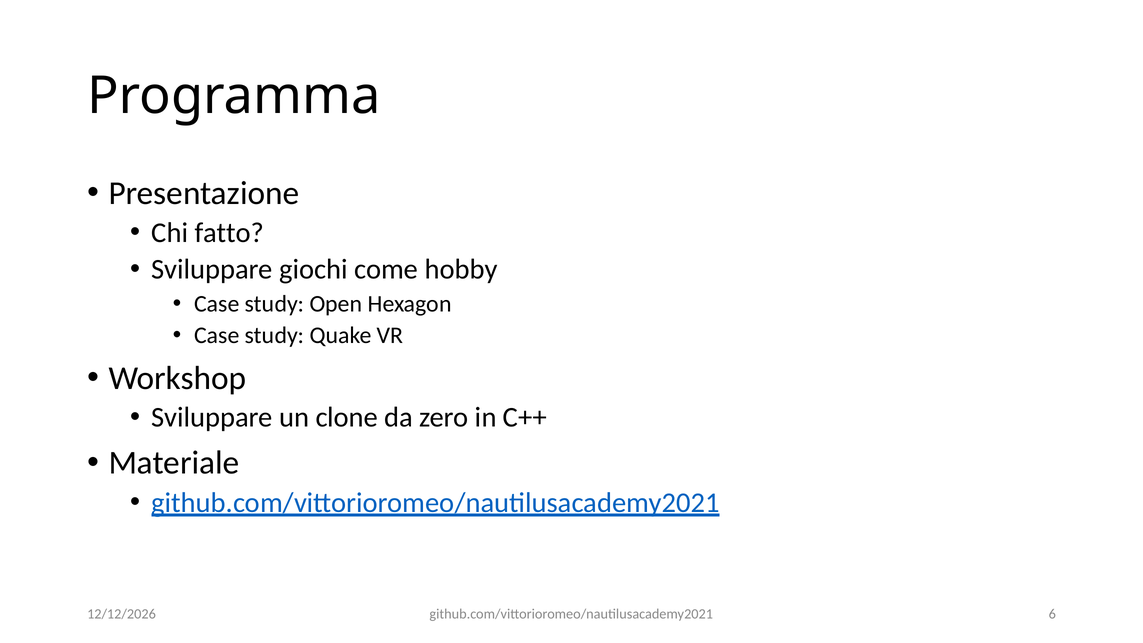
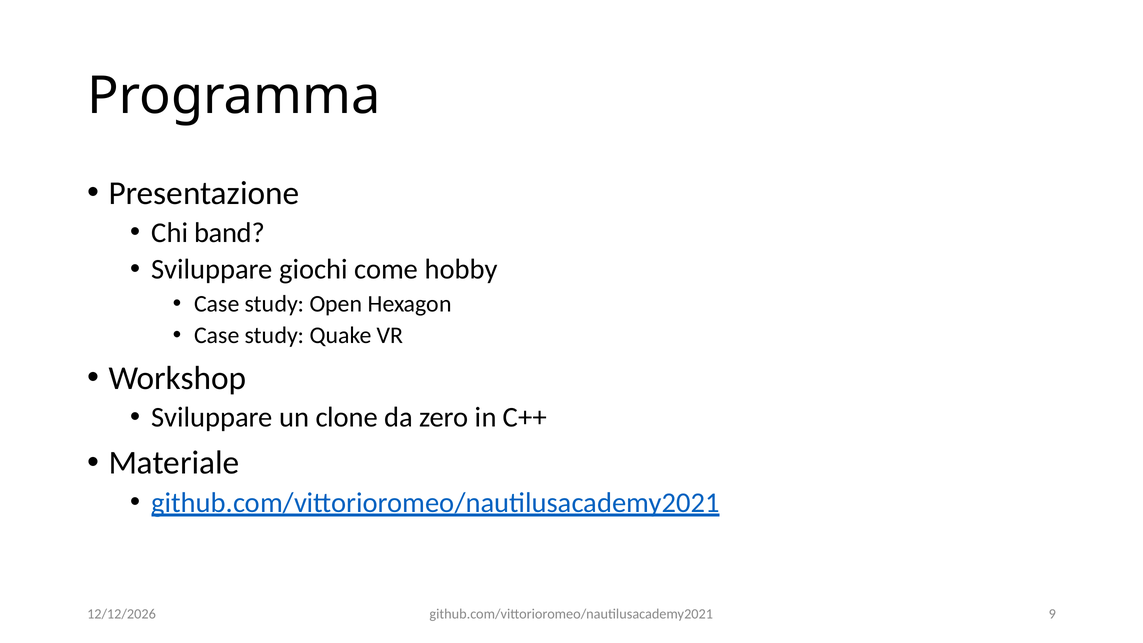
fatto: fatto -> band (229, 233)
6: 6 -> 9 (1052, 614)
